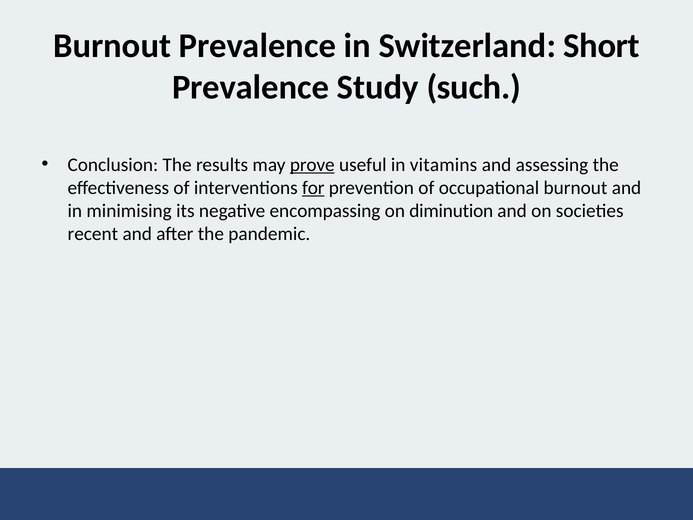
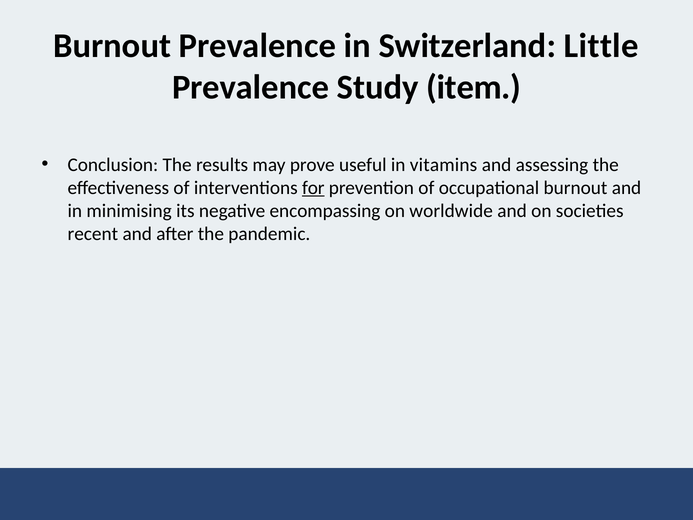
Short: Short -> Little (601, 46)
such: such -> item (474, 87)
prove underline: present -> none (312, 165)
diminution: diminution -> worldwide (451, 211)
